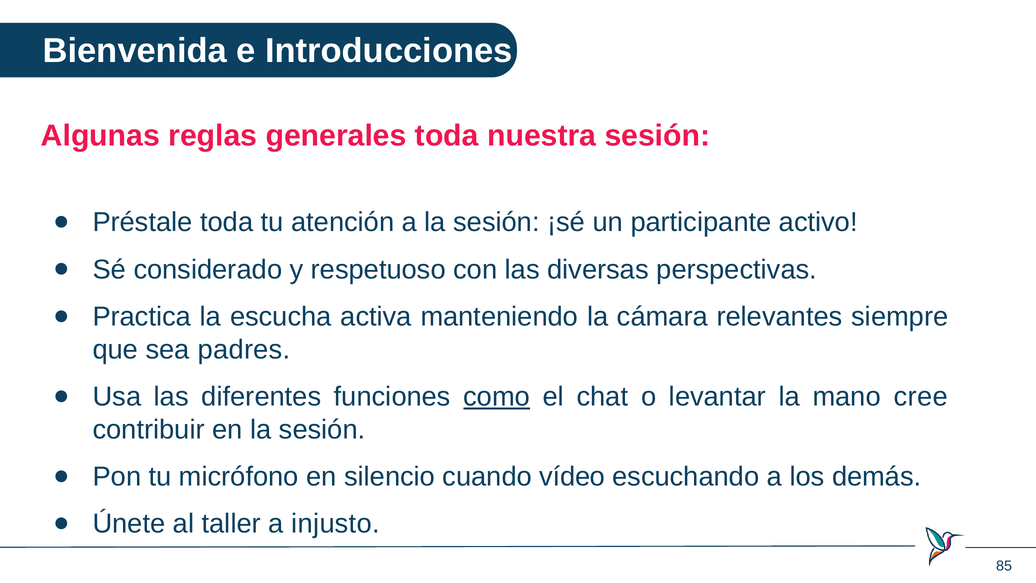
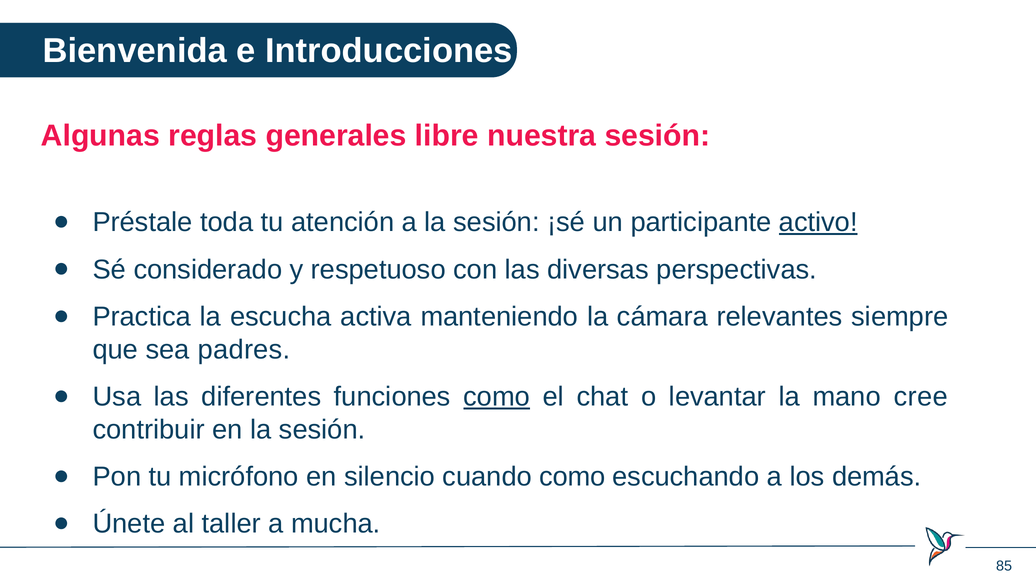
generales toda: toda -> libre (447, 136)
activo underline: none -> present (818, 222)
cuando vídeo: vídeo -> como (572, 477)
injusto: injusto -> mucha (336, 524)
